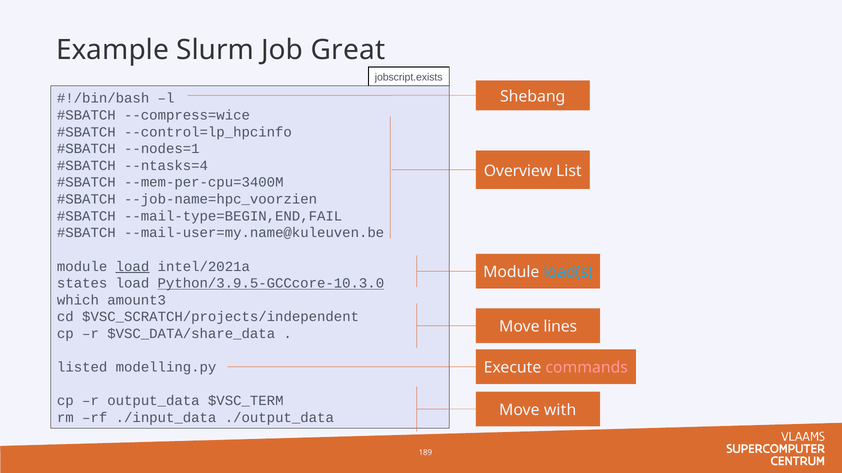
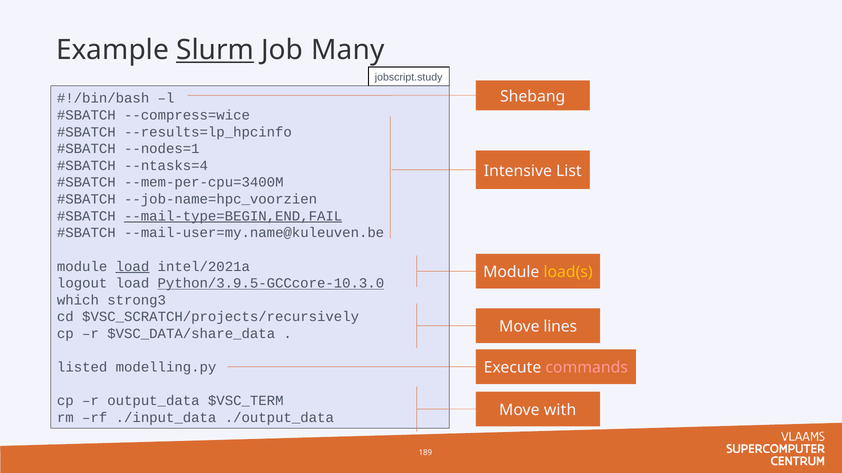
Slurm underline: none -> present (215, 50)
Great: Great -> Many (348, 50)
jobscript.exists: jobscript.exists -> jobscript.study (409, 77)
--control=lp_hpcinfo: --control=lp_hpcinfo -> --results=lp_hpcinfo (208, 132)
Overview: Overview -> Intensive (518, 171)
--mail-type=BEGIN,END,FAIL underline: none -> present (233, 216)
load(s colour: light blue -> yellow (568, 273)
states: states -> logout (82, 284)
amount3: amount3 -> strong3 (137, 300)
$VSC_SCRATCH/projects/independent: $VSC_SCRATCH/projects/independent -> $VSC_SCRATCH/projects/recursively (221, 317)
